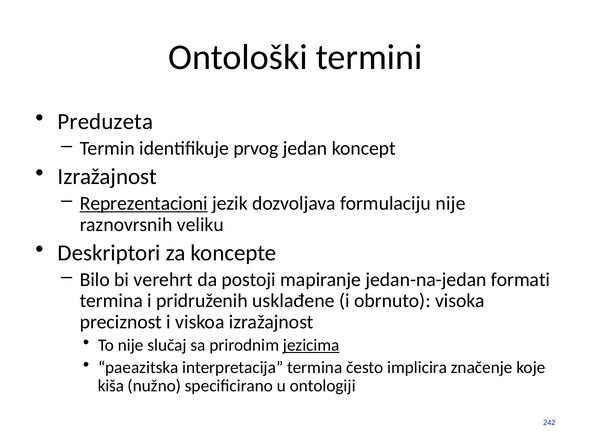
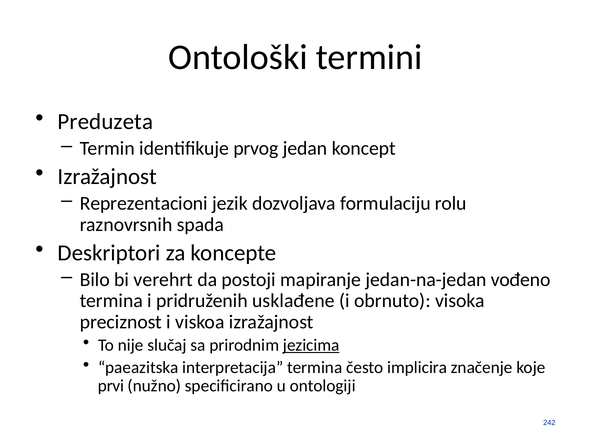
Reprezentacioni underline: present -> none (144, 204)
formulaciju nije: nije -> rolu (451, 204)
veliku: veliku -> spada (200, 225)
formati: formati -> vođeno (521, 280)
kiša: kiša -> prvi (111, 386)
